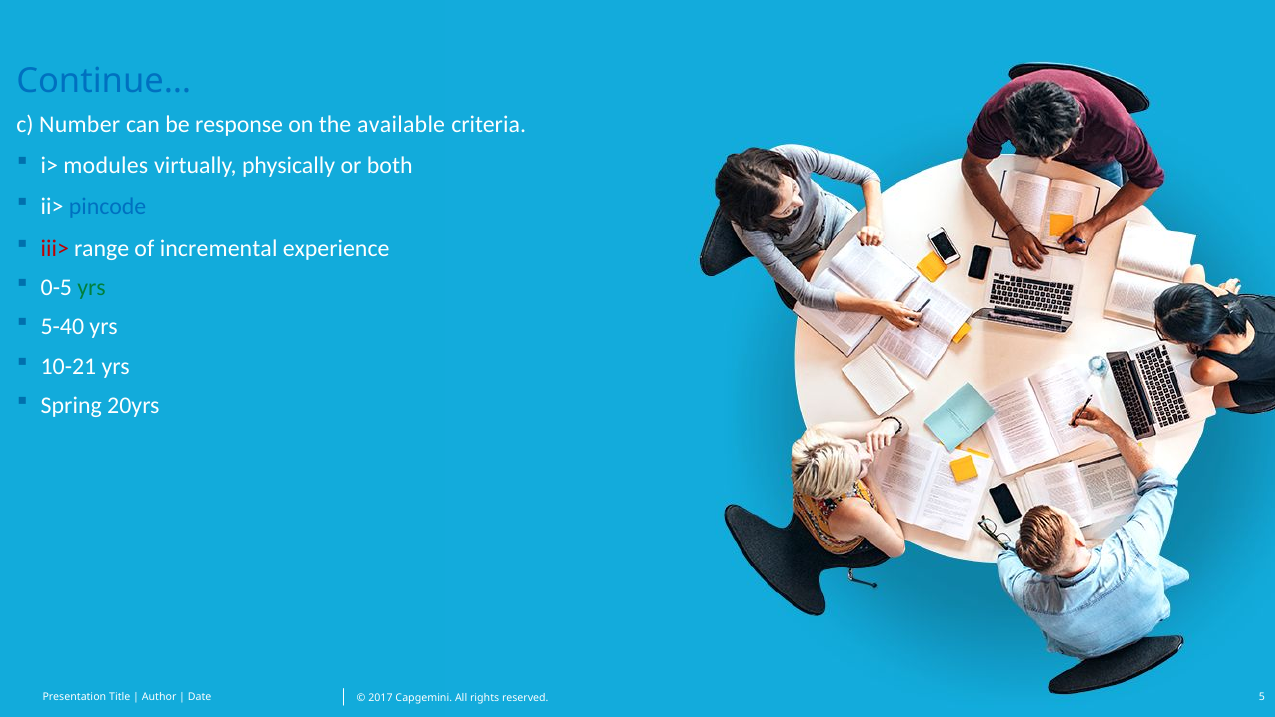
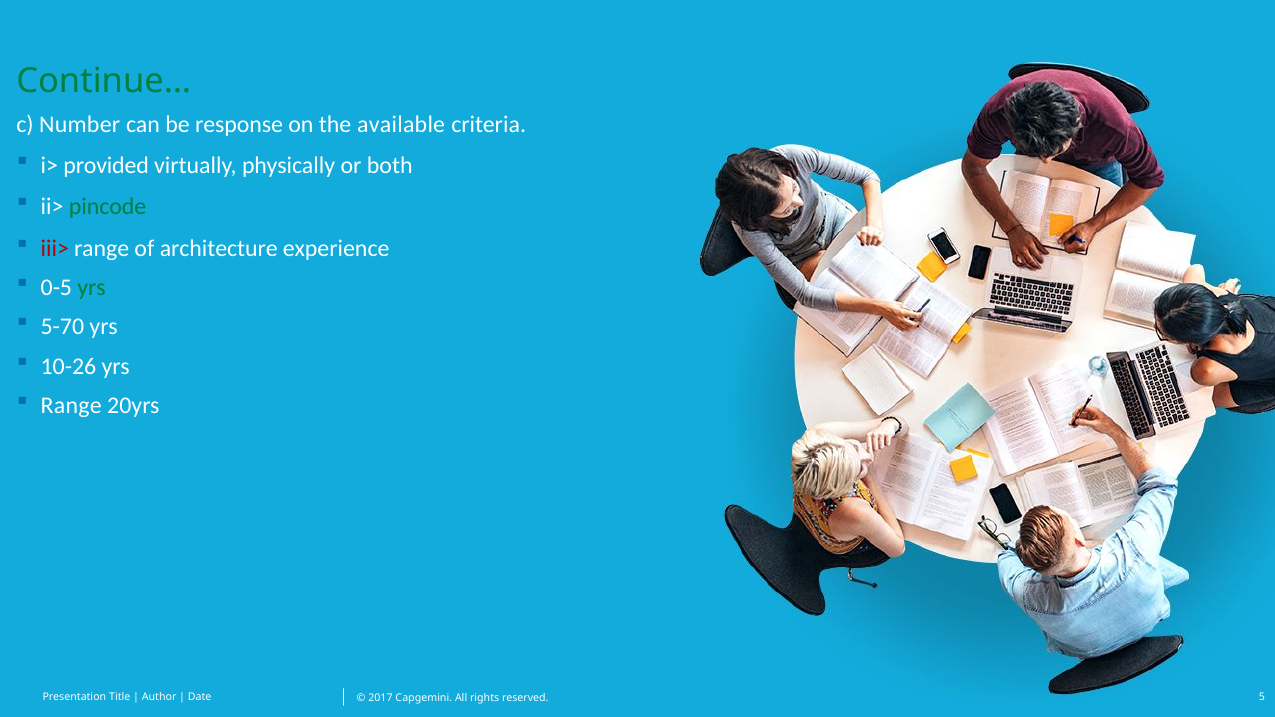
Continue… colour: blue -> green (104, 81)
modules: modules -> provided (106, 166)
pincode colour: blue -> green (108, 207)
incremental: incremental -> architecture (219, 248)
5-40: 5-40 -> 5-70 (62, 327)
10-21: 10-21 -> 10-26 (68, 366)
Spring: Spring -> Range (71, 406)
